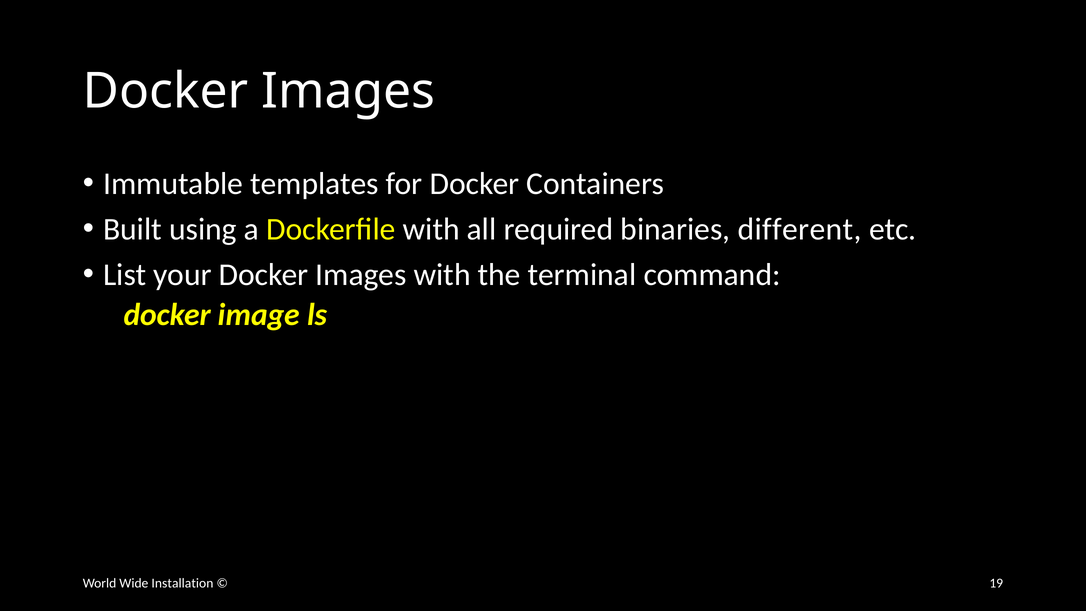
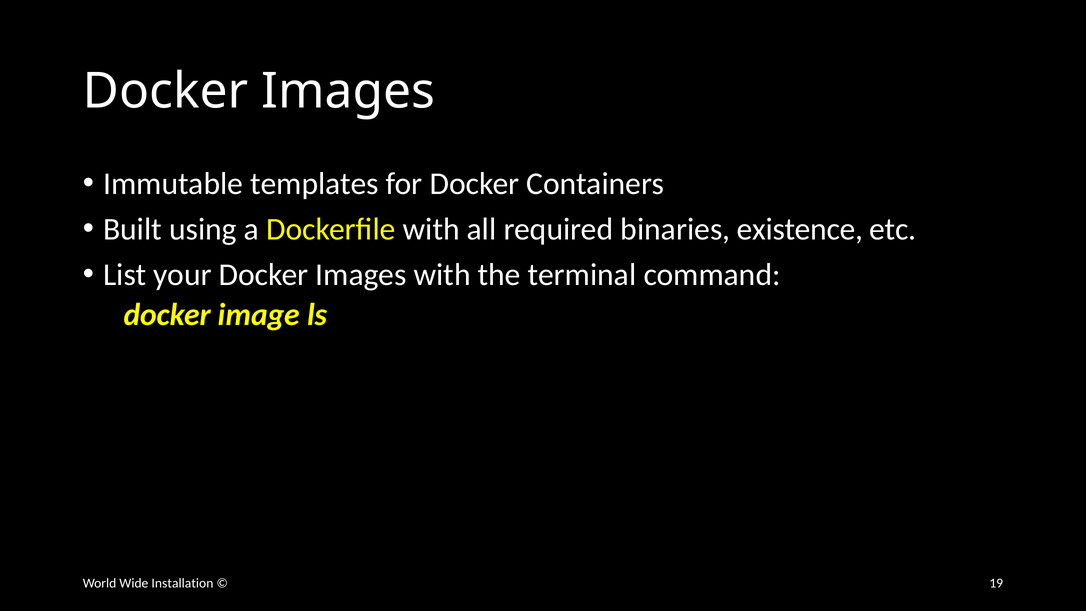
different: different -> existence (800, 229)
